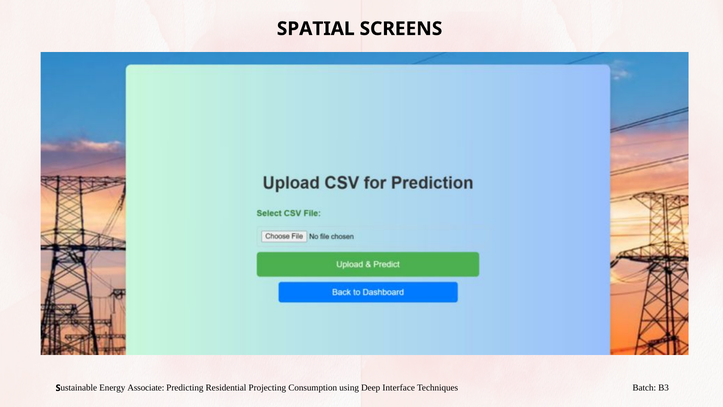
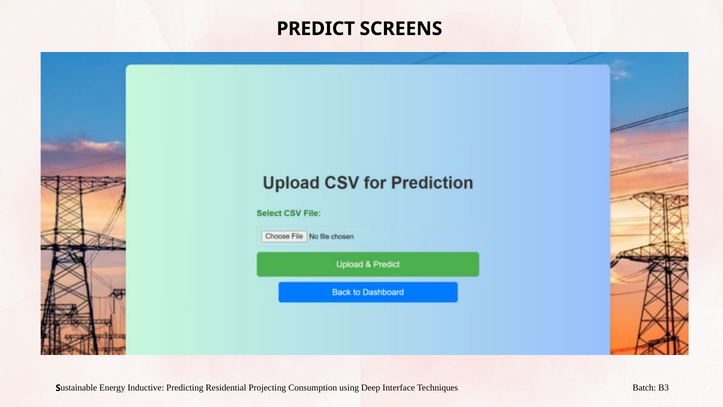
SPATIAL: SPATIAL -> PREDICT (316, 29)
Associate: Associate -> Inductive (146, 388)
